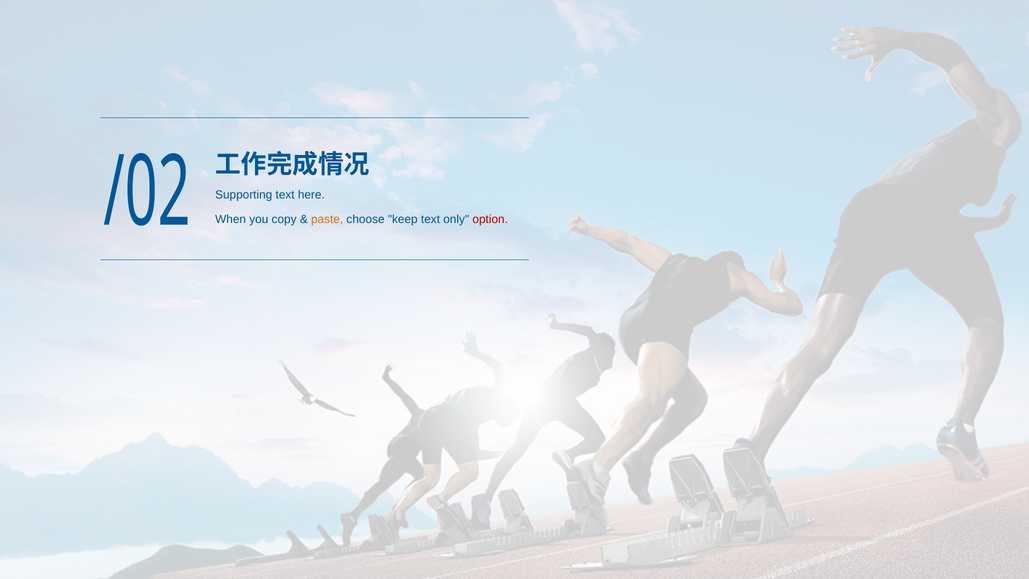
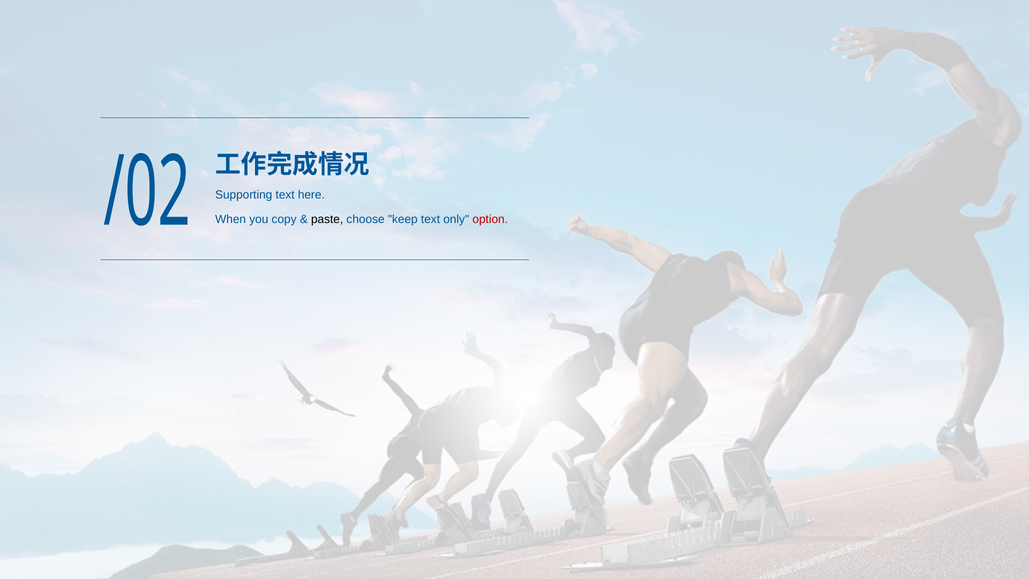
paste colour: orange -> black (327, 219)
